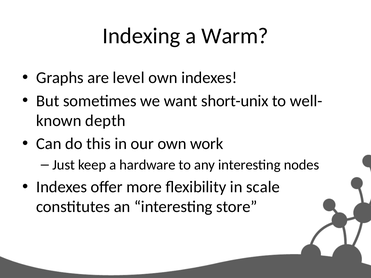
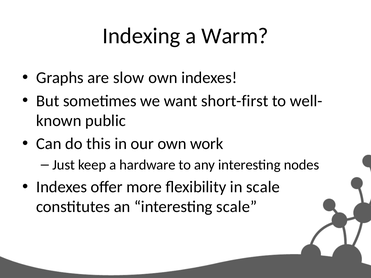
level: level -> slow (129, 78)
short-unix: short-unix -> short-first (235, 101)
depth: depth -> public (105, 121)
interesting store: store -> scale (237, 207)
